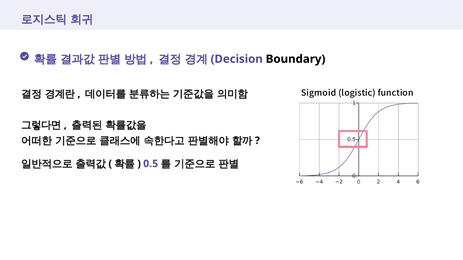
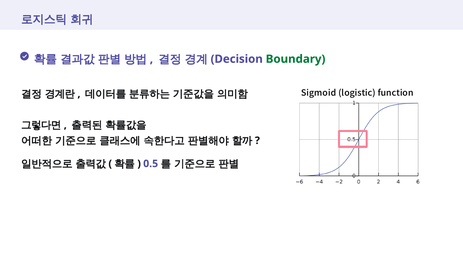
Boundary colour: black -> green (296, 59)
